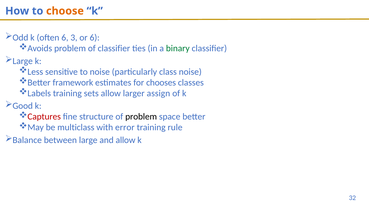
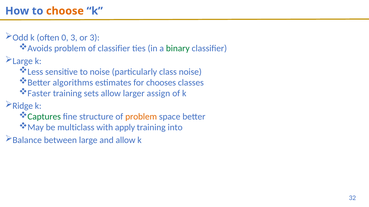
often 6: 6 -> 0 (65, 38)
or 6: 6 -> 3 (95, 38)
framework: framework -> algorithms (73, 83)
Labels: Labels -> Faster (39, 94)
Good: Good -> Ridge (23, 106)
Captures colour: red -> green (44, 117)
problem colour: black -> orange (141, 117)
error: error -> apply (125, 128)
rule: rule -> into (175, 128)
